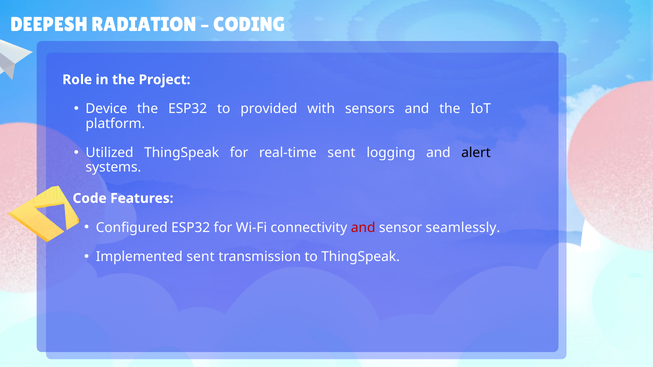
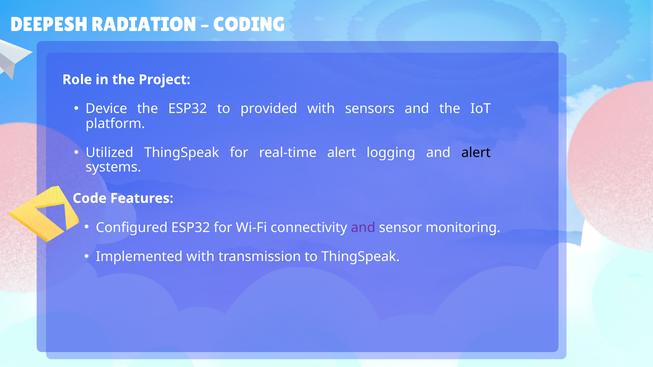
real-time sent: sent -> alert (342, 153)
and colour: red -> purple (363, 228)
seamlessly: seamlessly -> monitoring (463, 228)
Implemented sent: sent -> with (201, 257)
